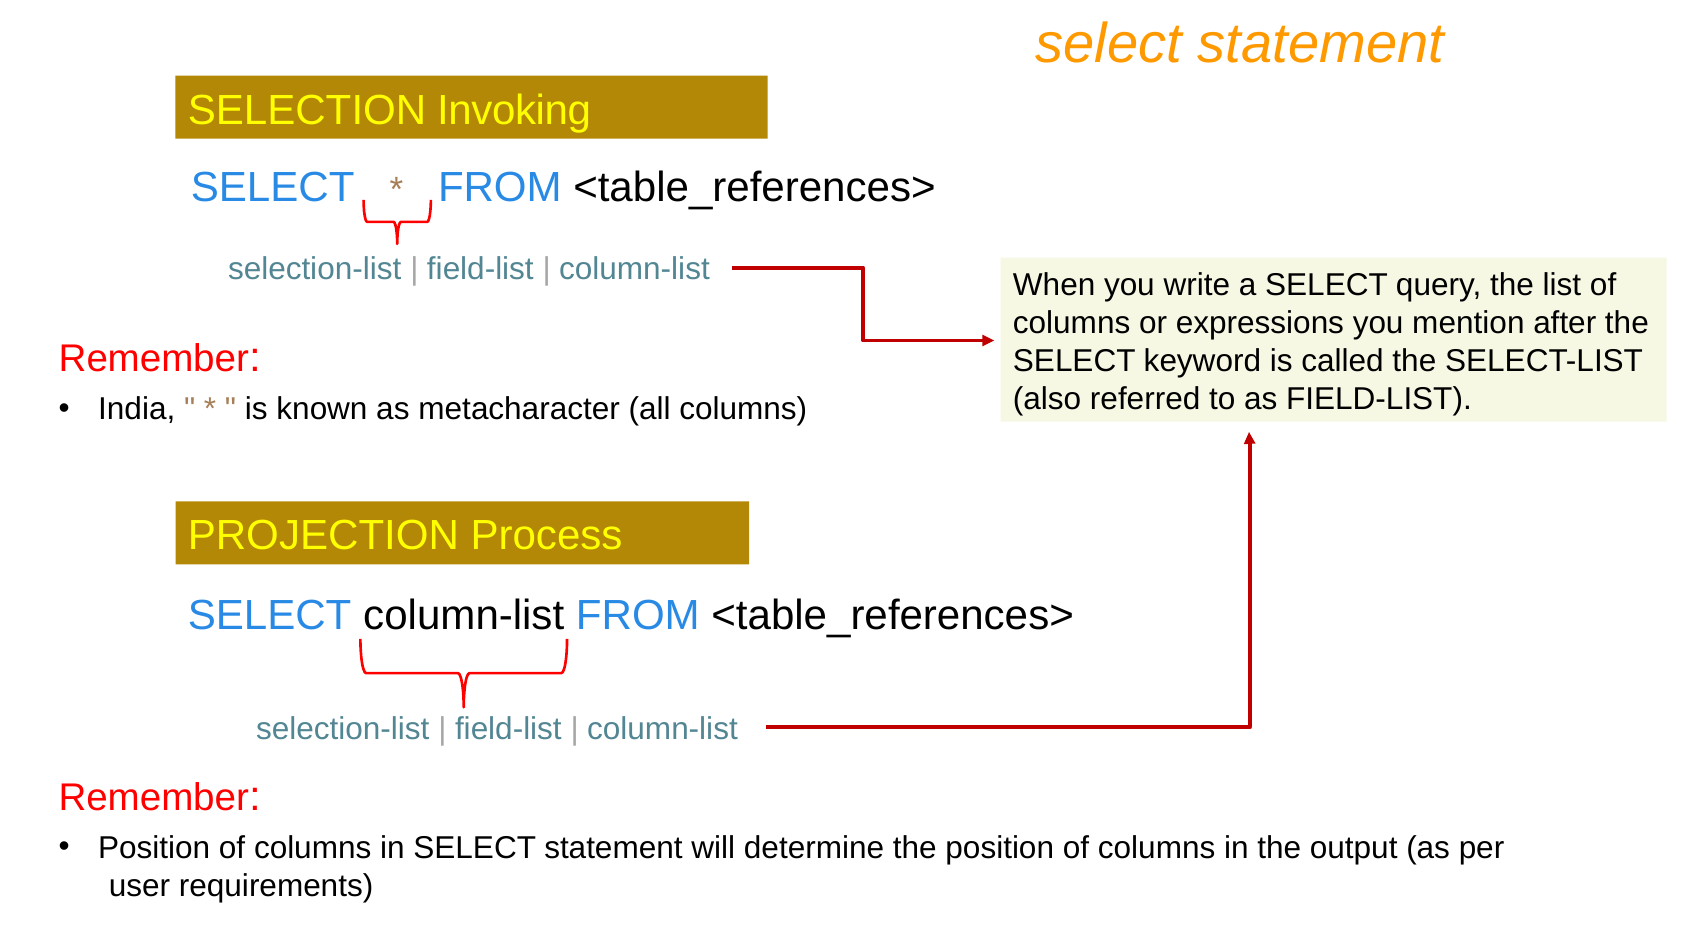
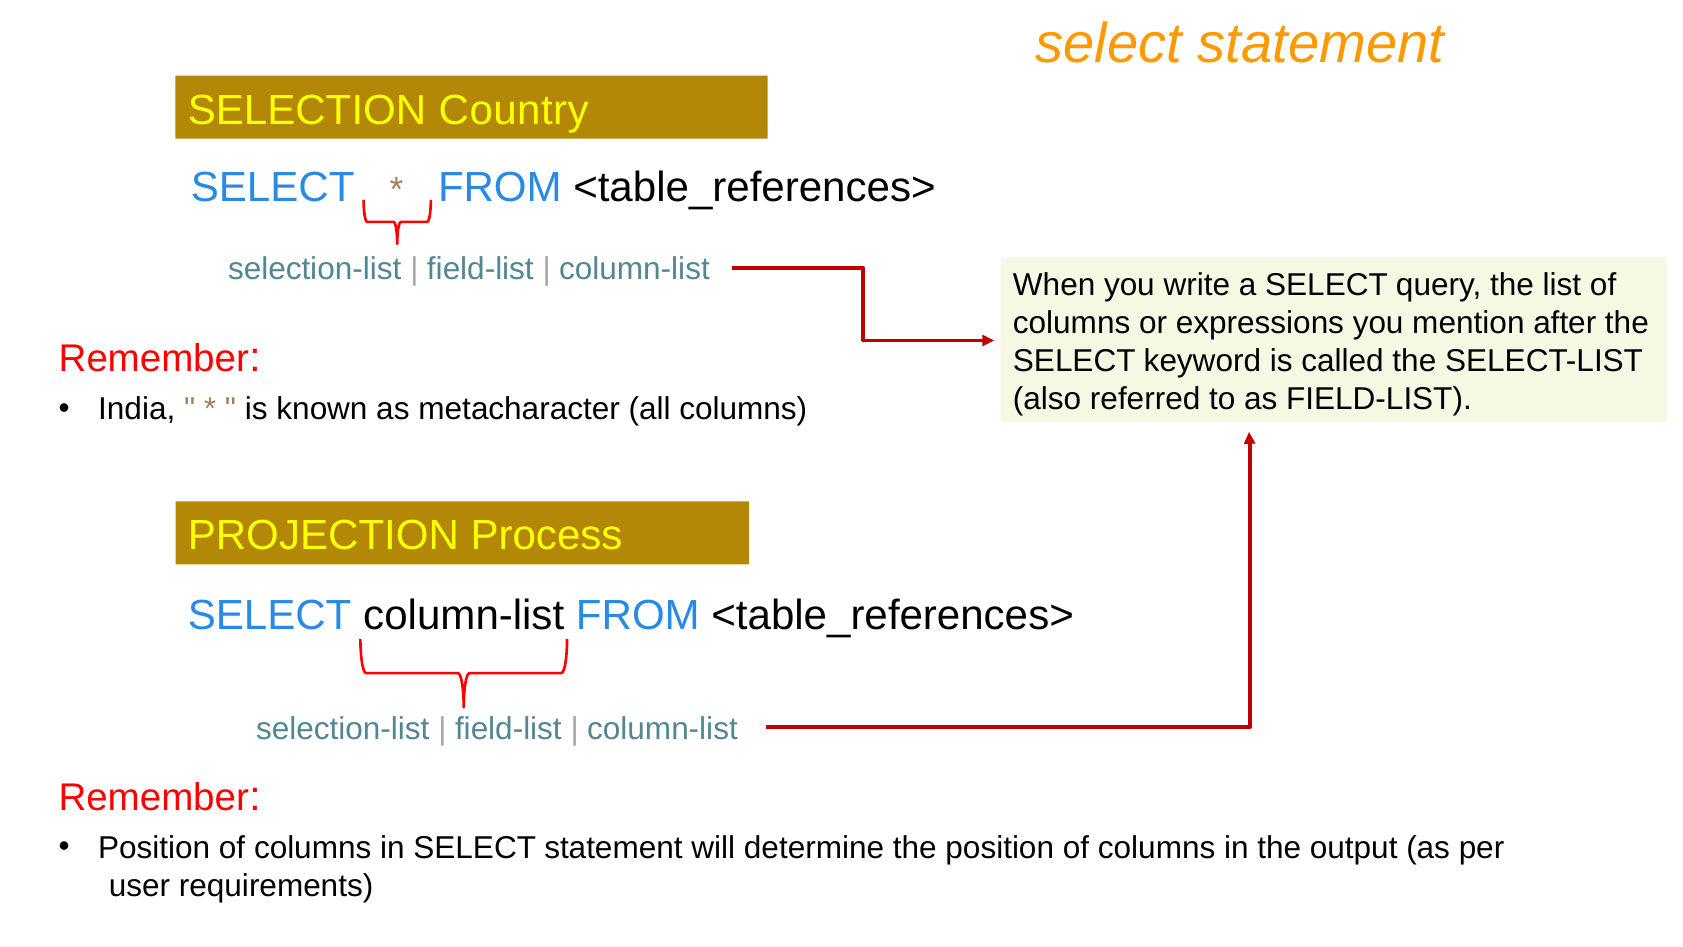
Invoking: Invoking -> Country (514, 110)
